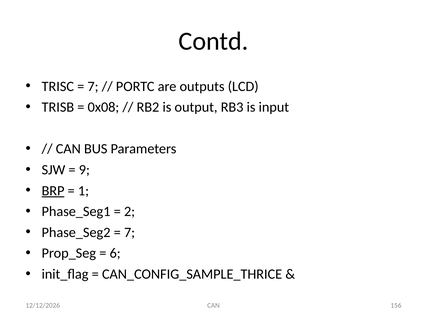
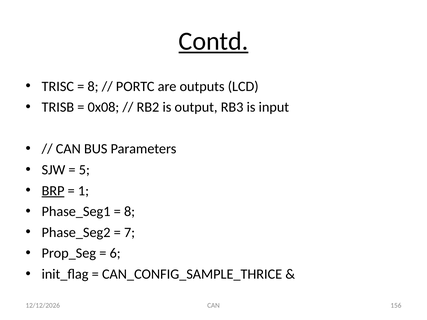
Contd underline: none -> present (214, 41)
7: 7 -> 8 (93, 86)
9: 9 -> 5 (84, 170)
2: 2 -> 8 (130, 212)
